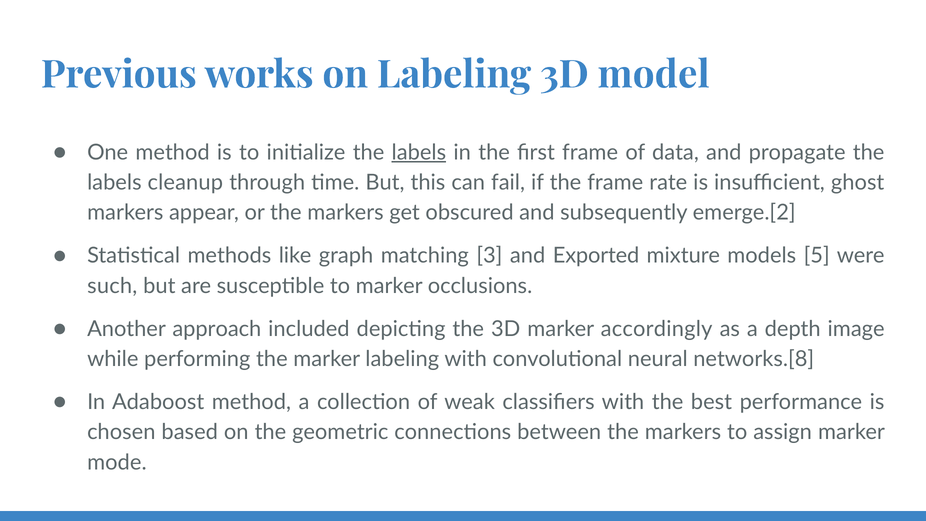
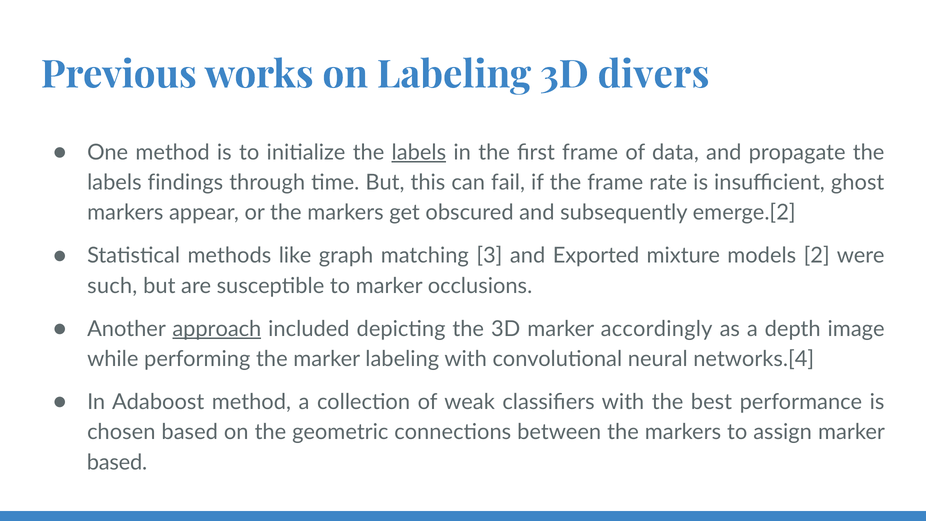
model: model -> divers (654, 75)
cleanup: cleanup -> findings (185, 183)
5: 5 -> 2 (817, 256)
approach underline: none -> present (217, 329)
networks.[8: networks.[8 -> networks.[4 (754, 359)
mode: mode -> based (117, 462)
